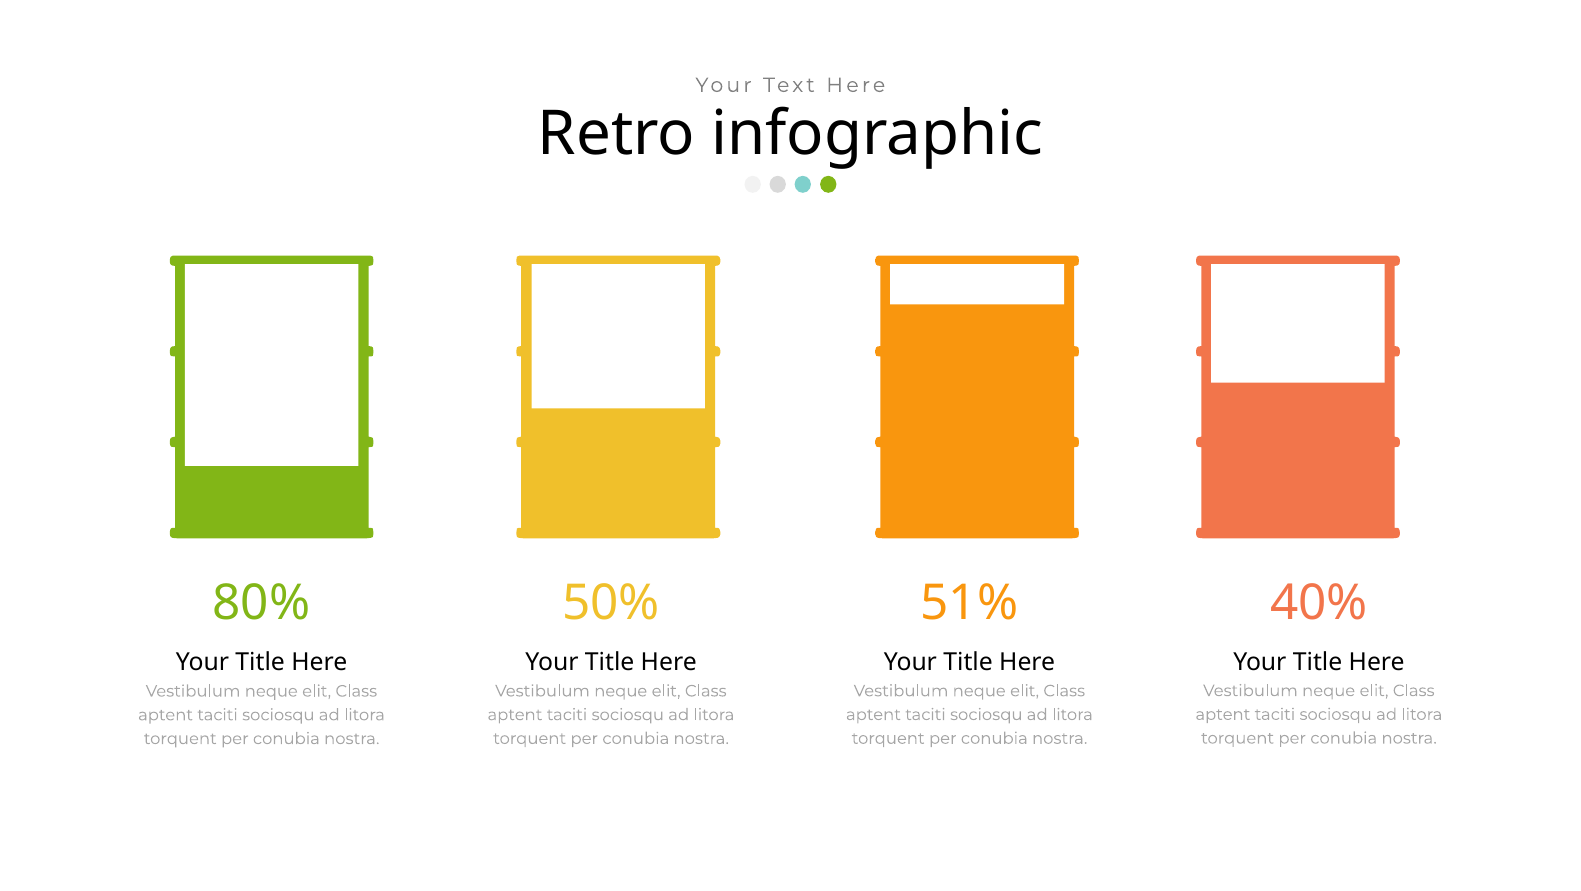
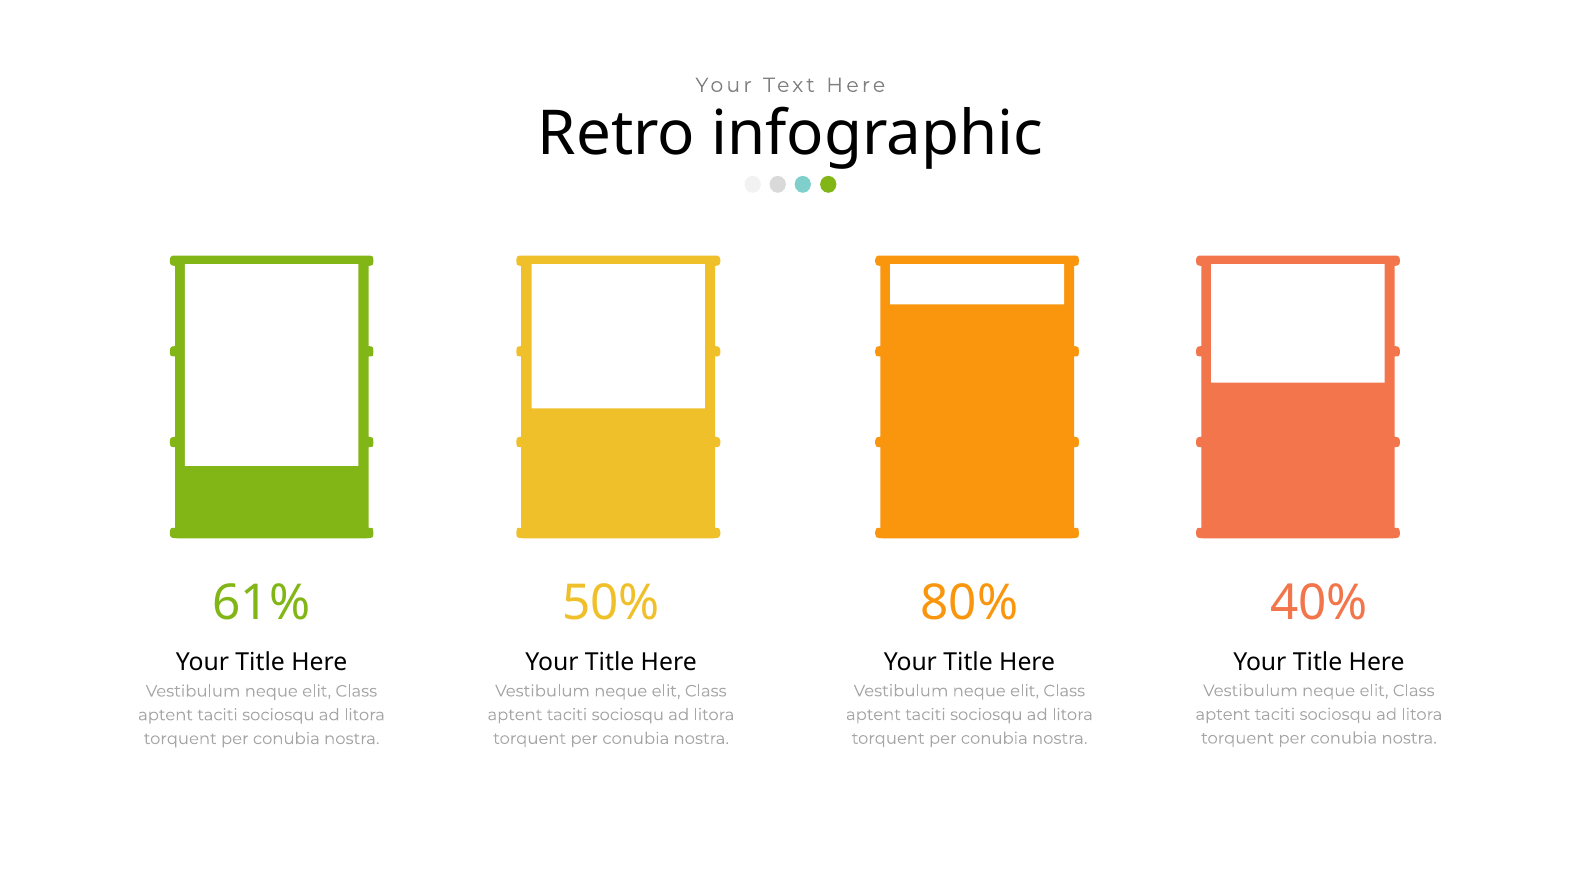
80%: 80% -> 61% (262, 603)
51%: 51% -> 80% (969, 603)
